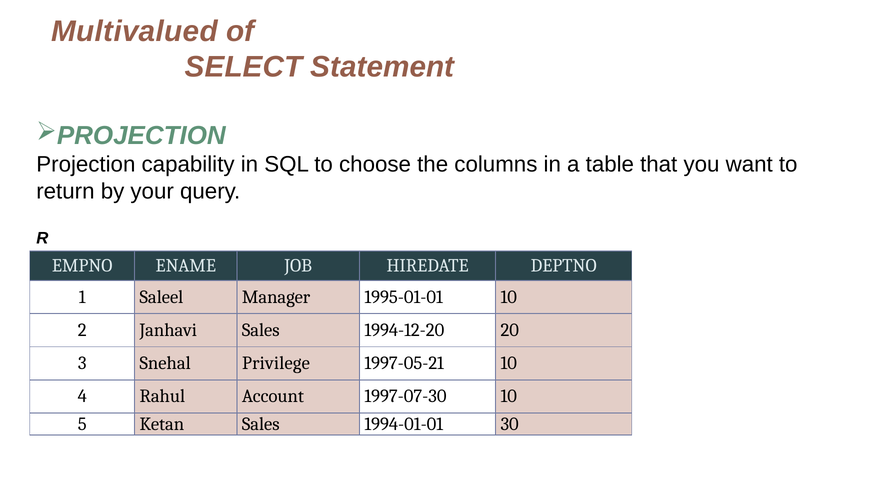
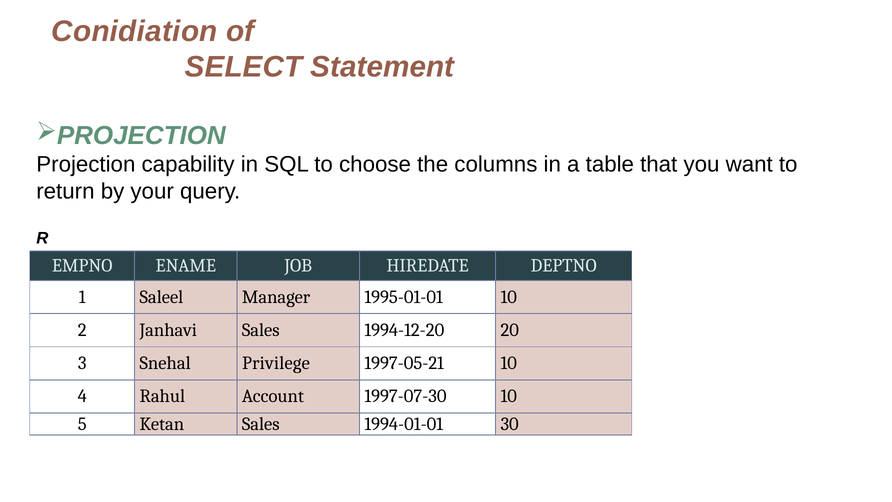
Multivalued: Multivalued -> Conidiation (134, 31)
